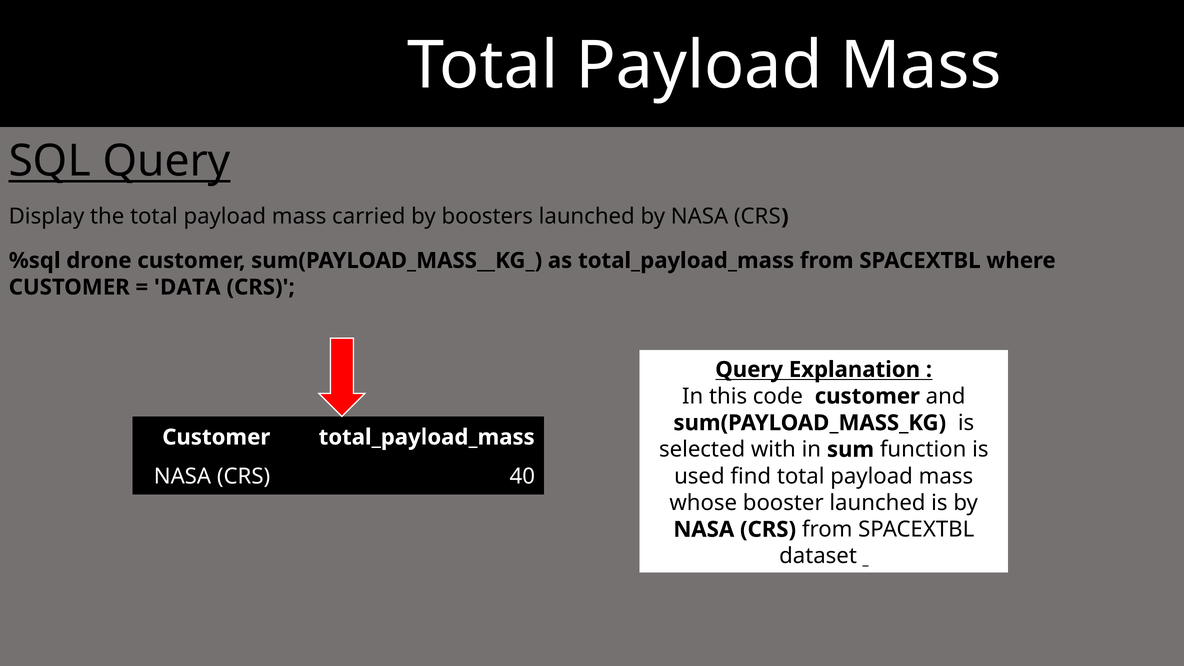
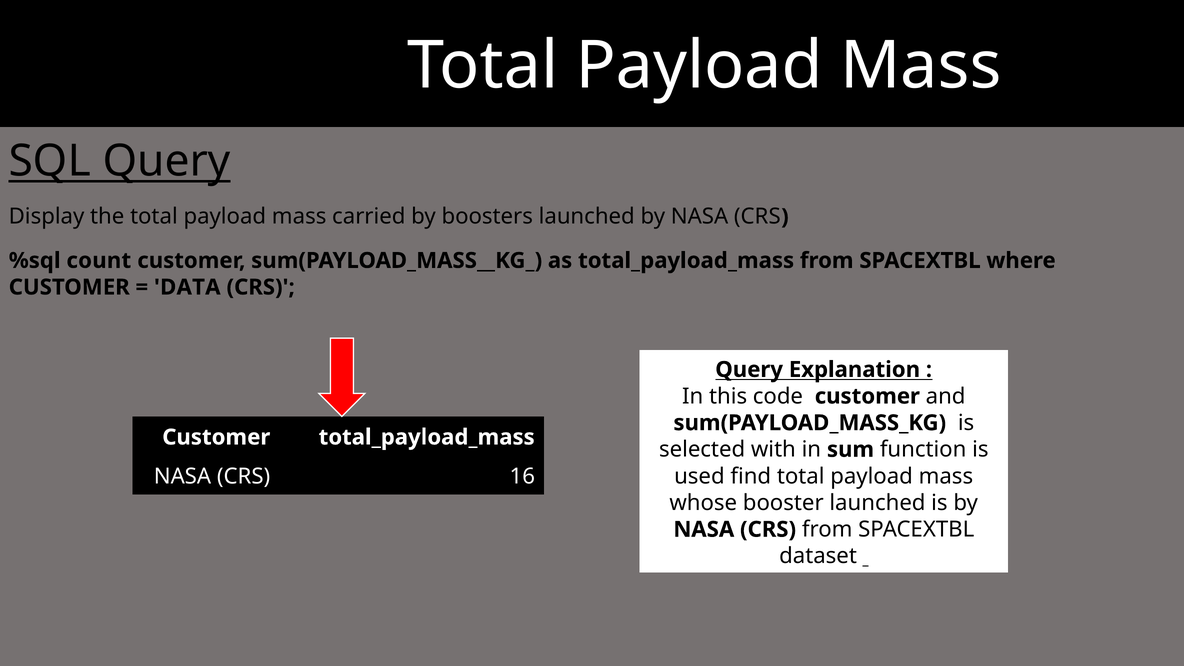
drone: drone -> count (99, 261)
40: 40 -> 16 (522, 476)
